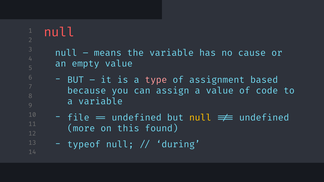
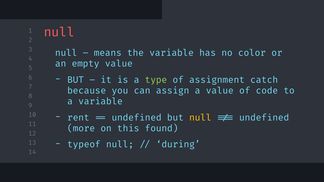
cause: cause -> color (252, 53)
type colour: pink -> light green (156, 80)
based: based -> catch (264, 80)
file: file -> rent (78, 118)
